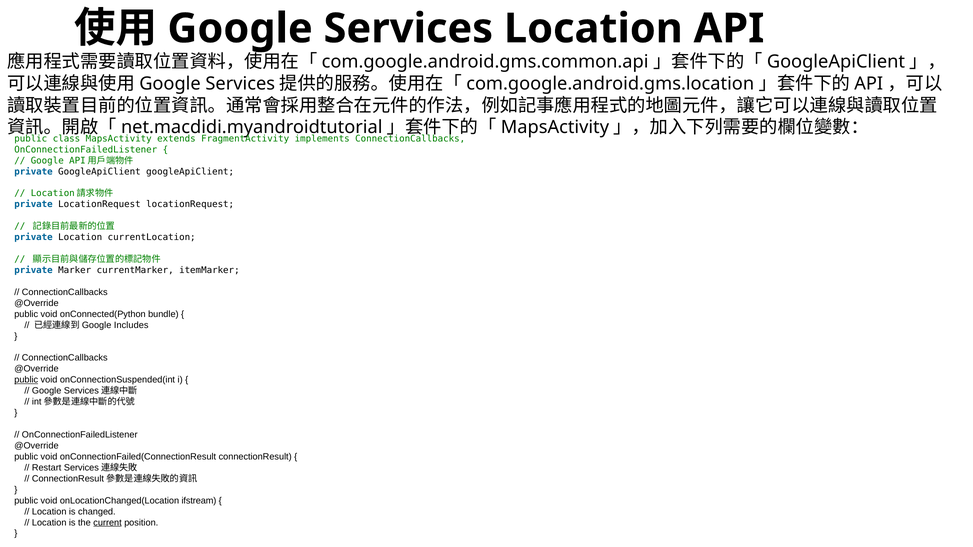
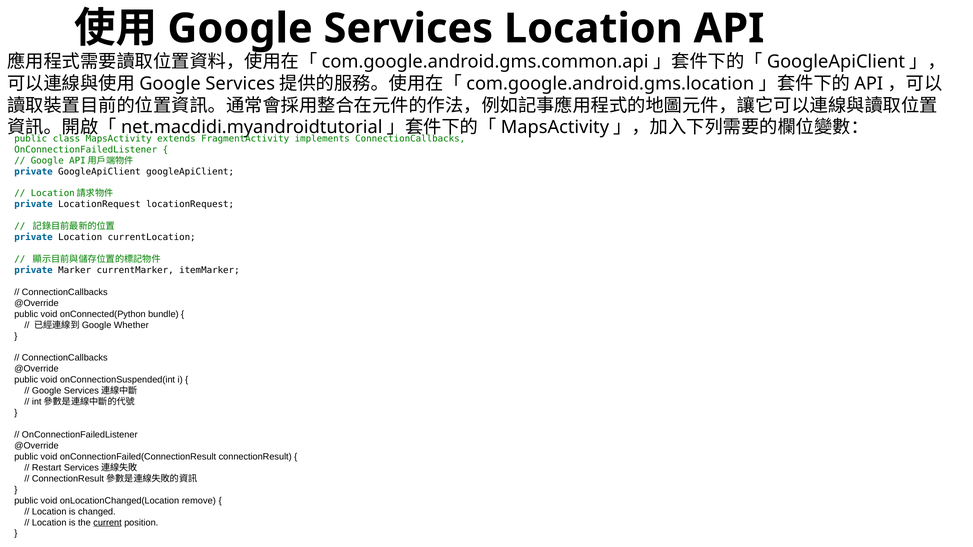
Includes: Includes -> Whether (131, 325)
public underline: present -> none (26, 380)
ifstream: ifstream -> remove (199, 501)
